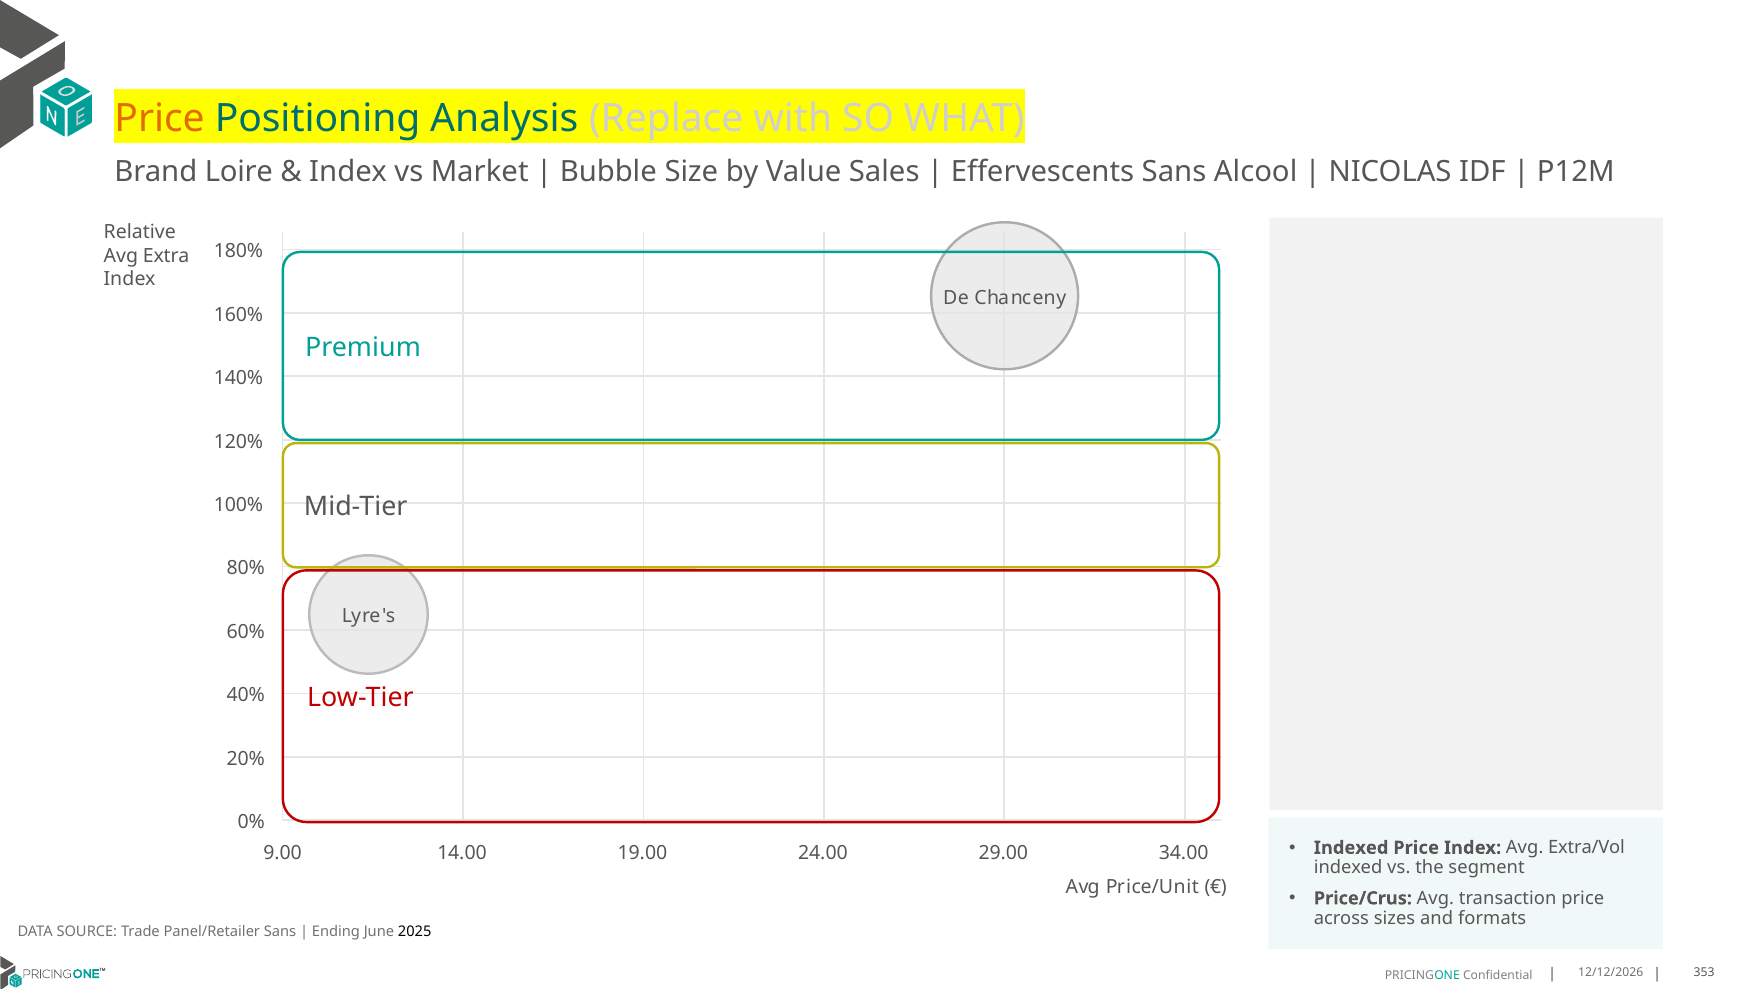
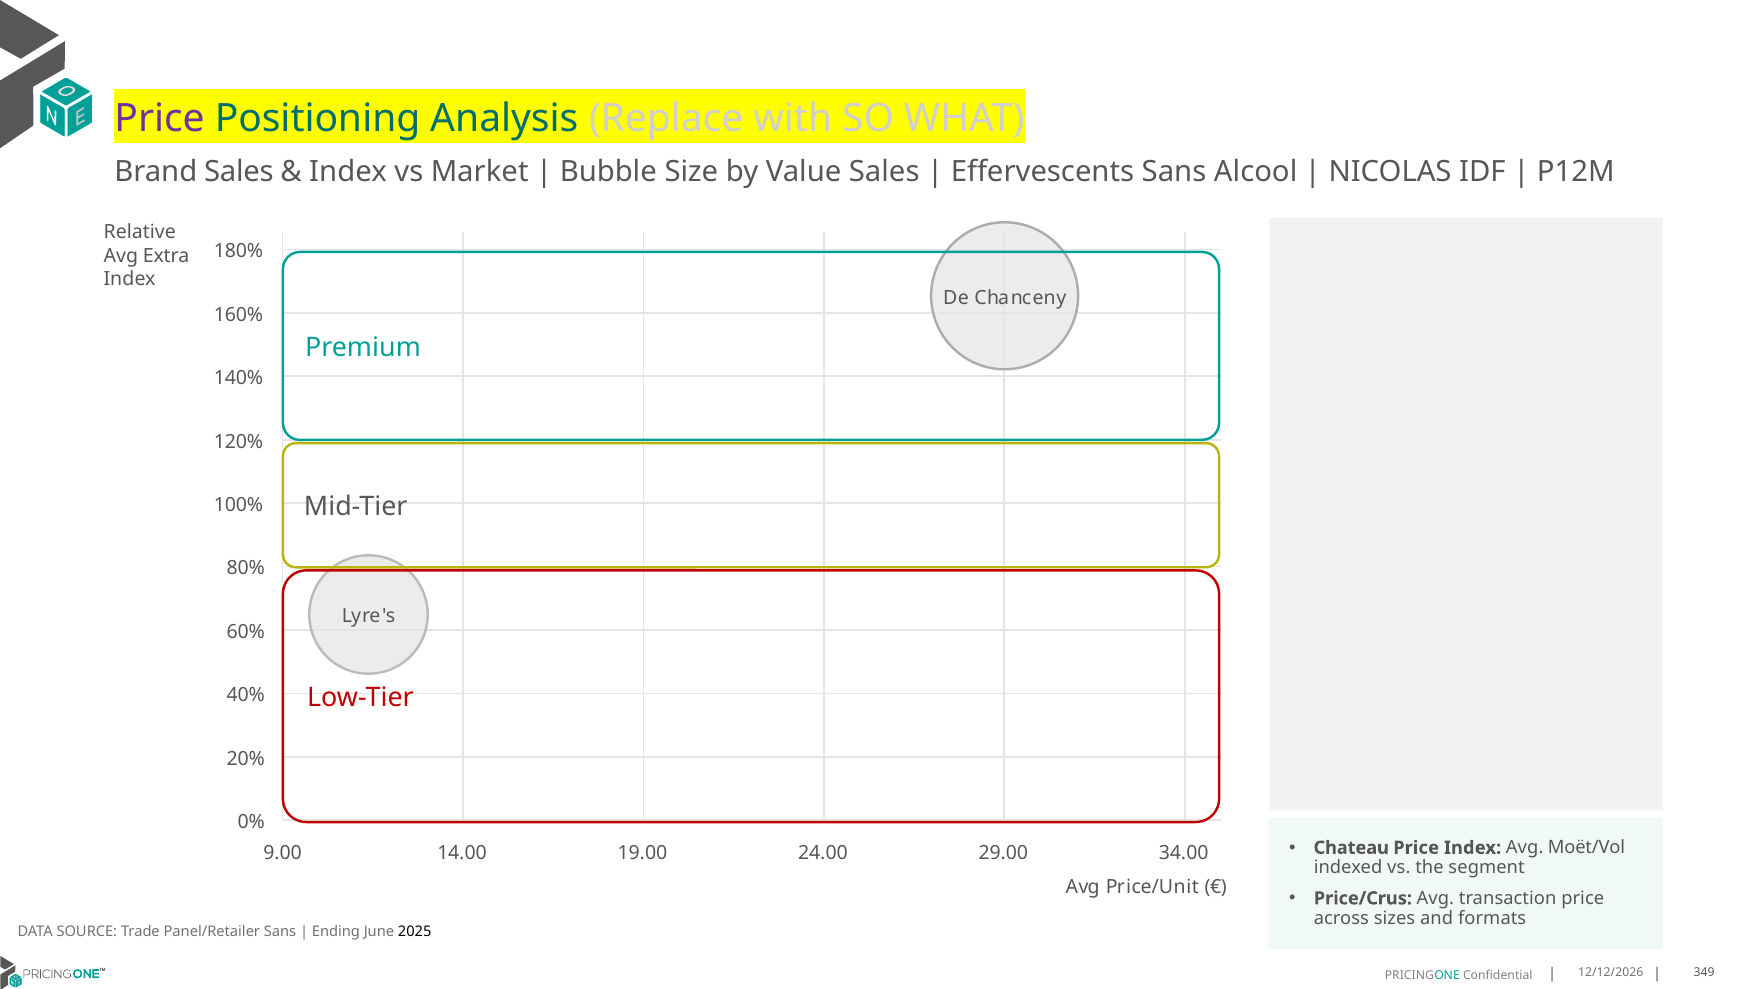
Price colour: orange -> purple (160, 118)
Brand Loire: Loire -> Sales (239, 171)
Indexed: Indexed -> Chateau (1351, 848)
Extra/Vol: Extra/Vol -> Moët/Vol (1586, 848)
353: 353 -> 349 (1704, 972)
